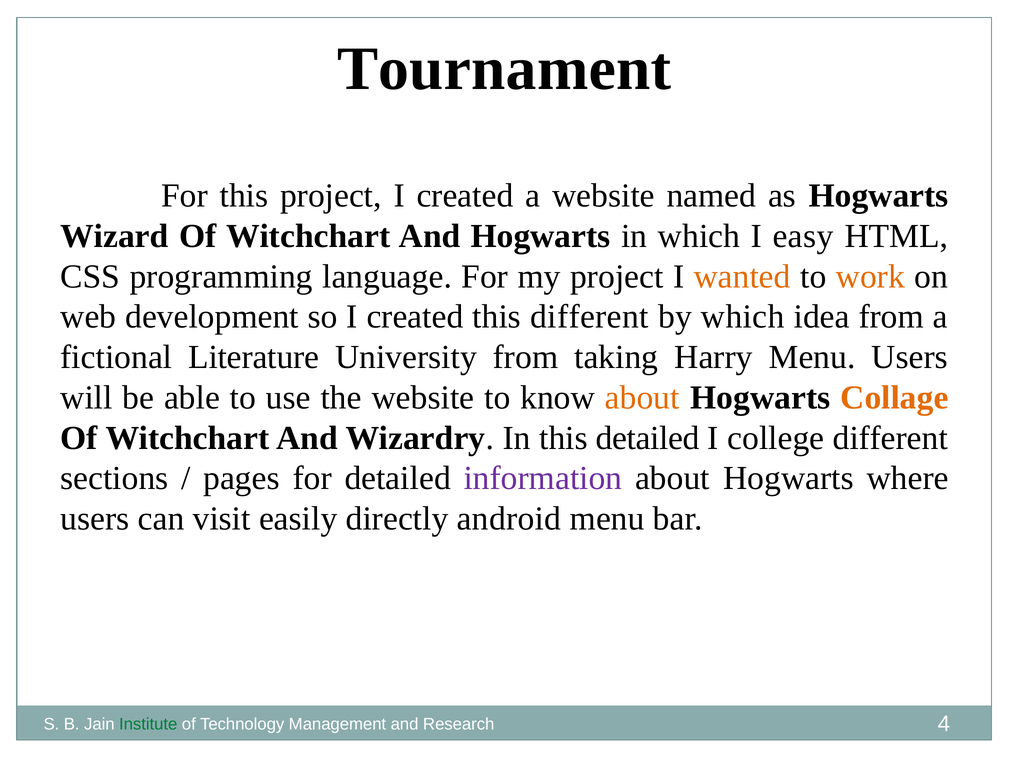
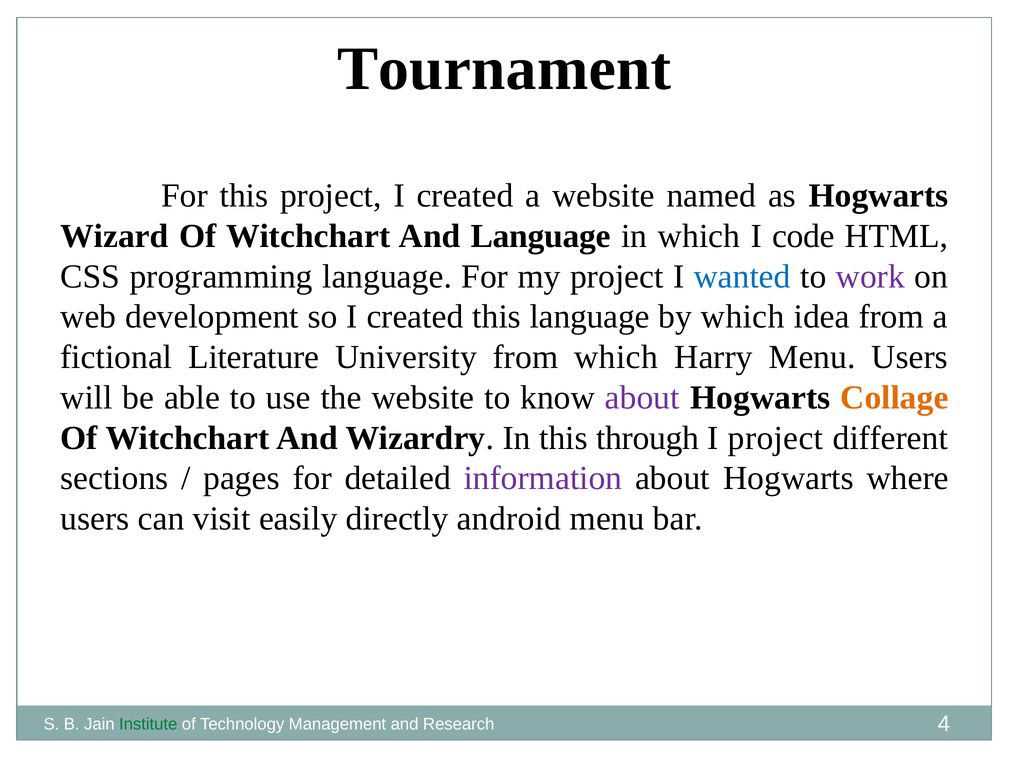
And Hogwarts: Hogwarts -> Language (541, 236)
easy: easy -> code (803, 236)
wanted colour: orange -> blue (742, 276)
work colour: orange -> purple (870, 276)
this different: different -> language (590, 317)
from taking: taking -> which (616, 357)
about colour: orange -> purple (642, 397)
this detailed: detailed -> through (648, 438)
I college: college -> project (776, 438)
